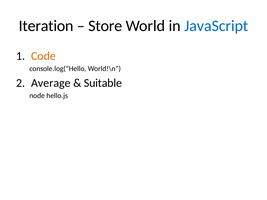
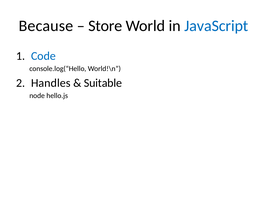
Iteration: Iteration -> Because (46, 26)
Code colour: orange -> blue (43, 56)
Average: Average -> Handles (51, 83)
